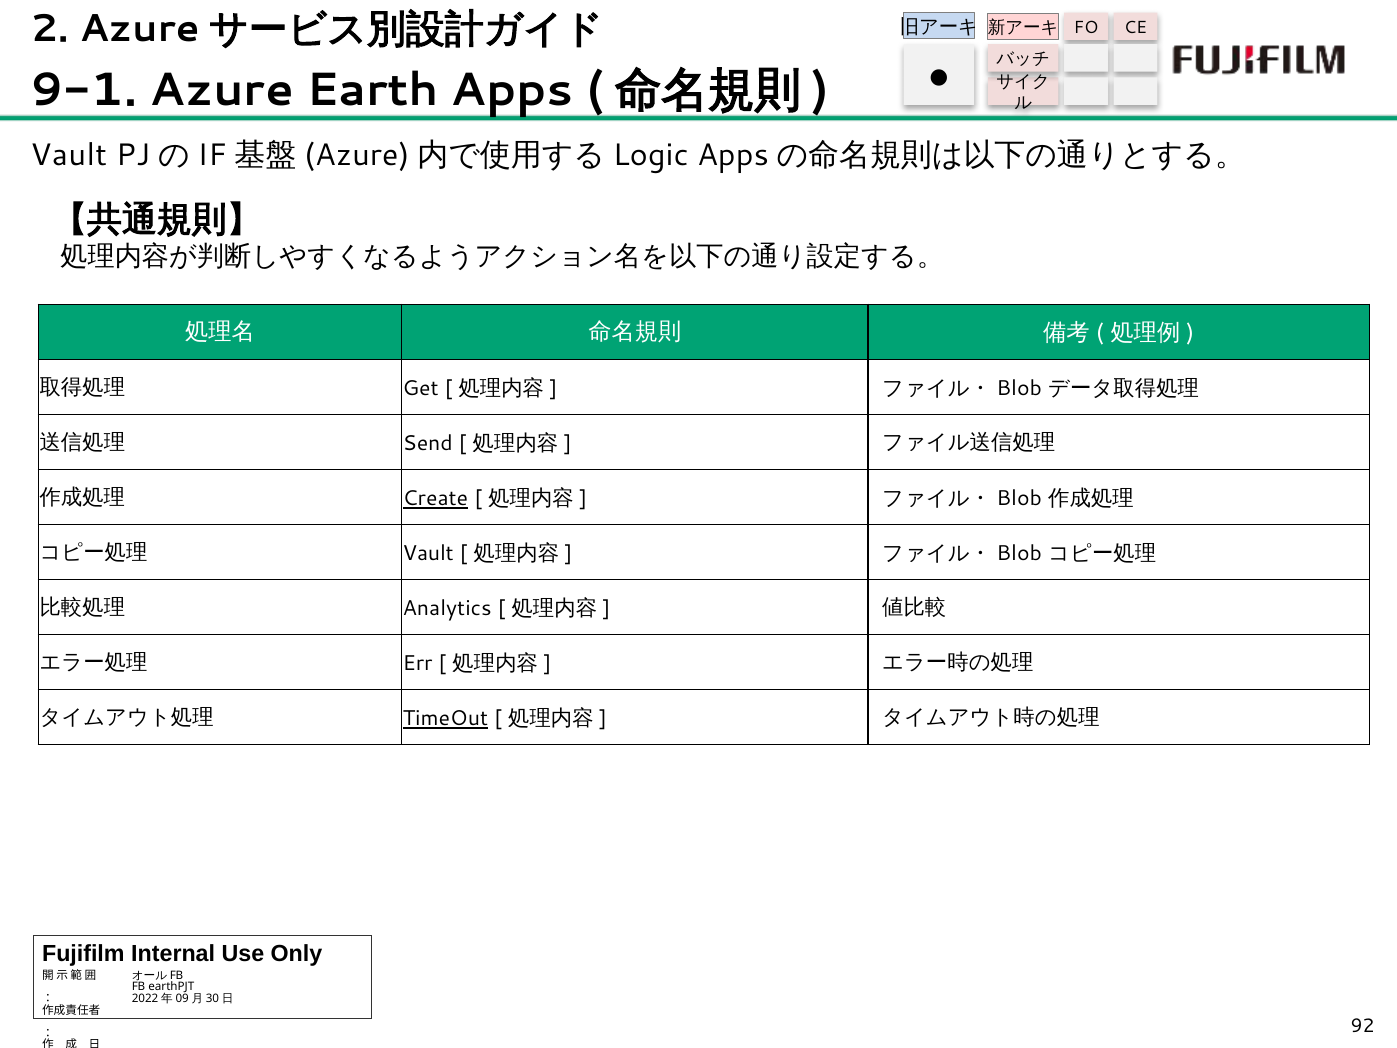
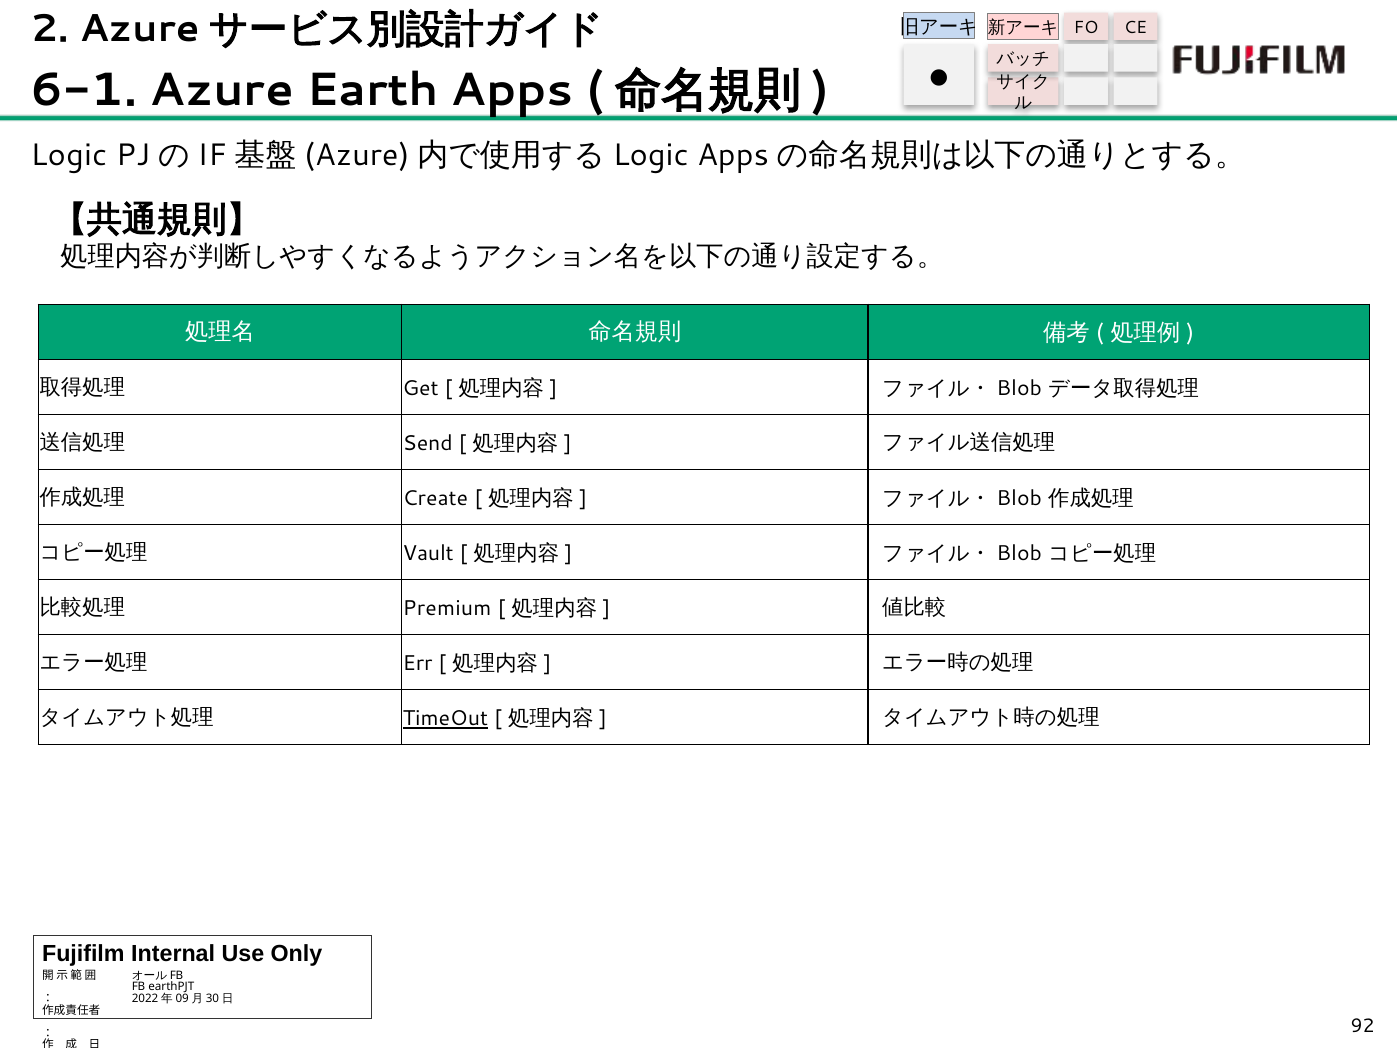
9-1: 9-1 -> 6-1 (84, 90)
Vault: Vault -> Logic (69, 155)
Create underline: present -> none (435, 499)
Analytics: Analytics -> Premium (447, 609)
